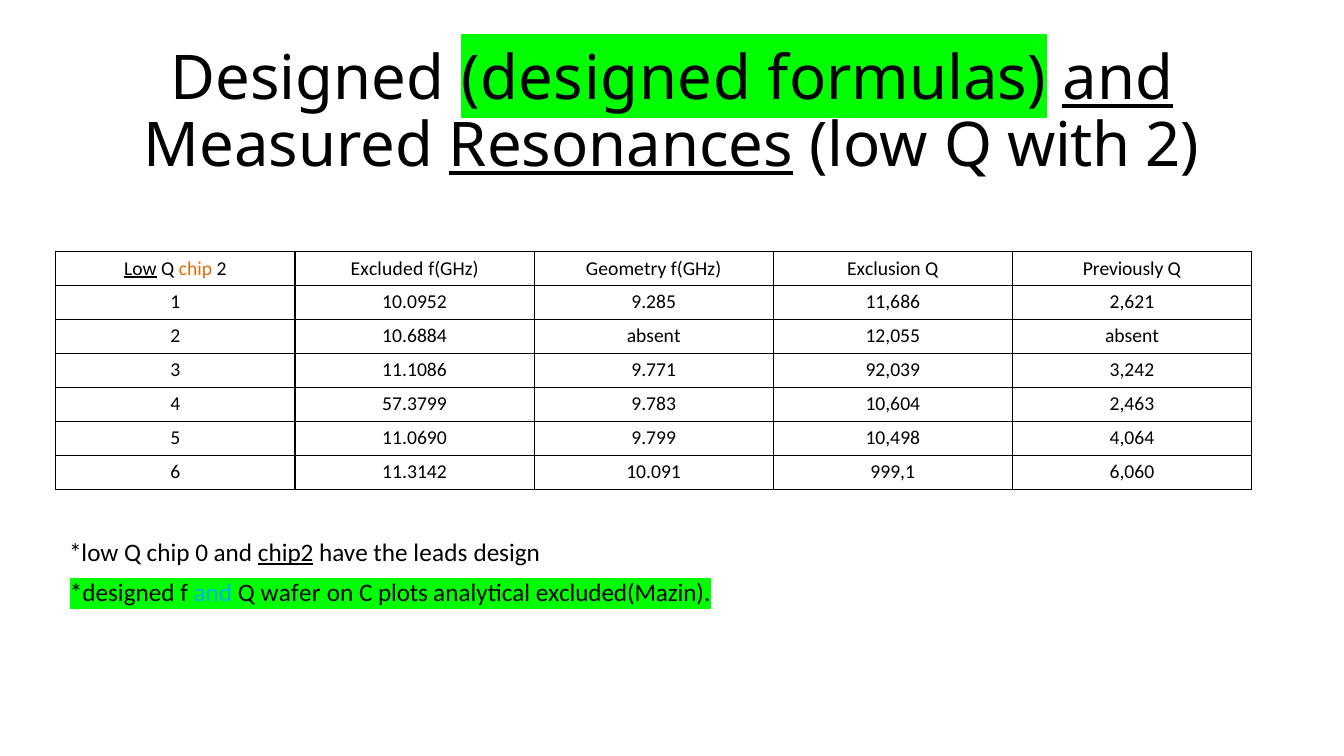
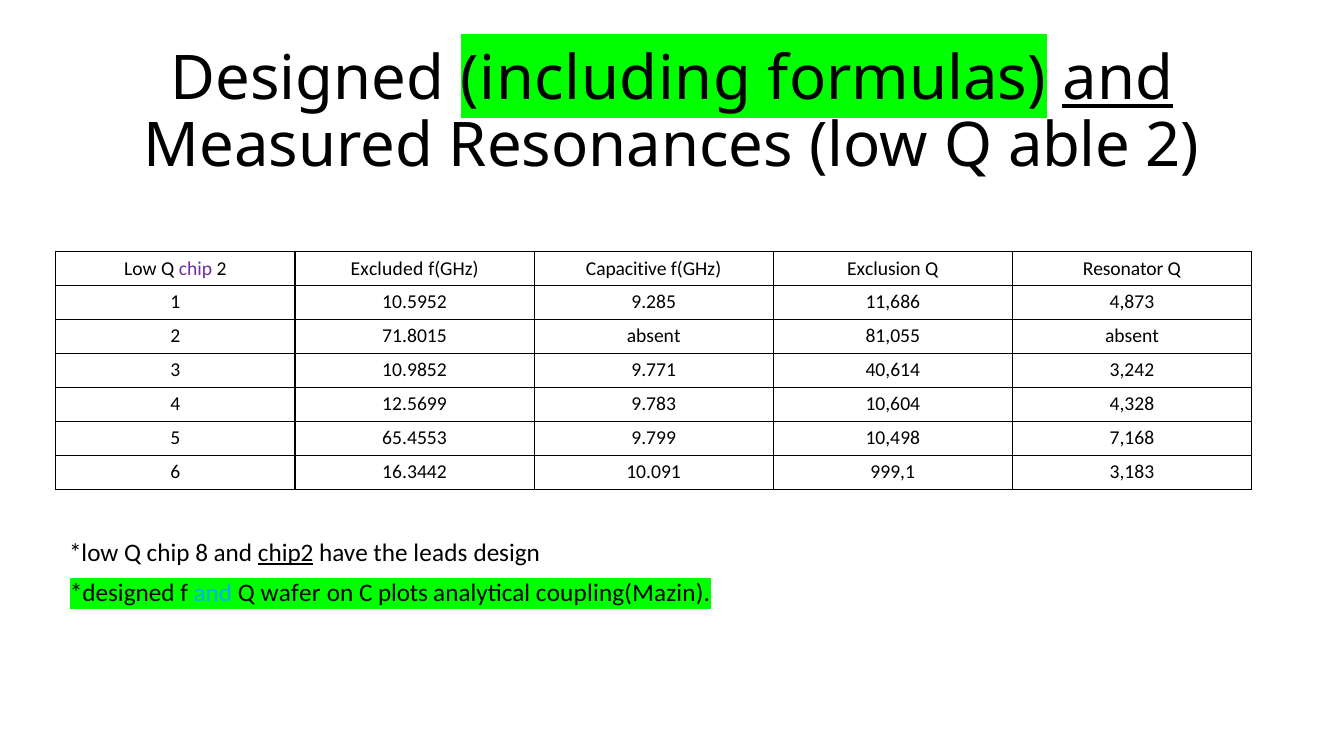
Designed designed: designed -> including (606, 80)
Resonances underline: present -> none (621, 146)
with: with -> able (1069, 146)
Low underline: present -> none (140, 269)
chip colour: orange -> purple (195, 269)
Geometry: Geometry -> Capacitive (626, 269)
Previously: Previously -> Resonator (1123, 269)
10.0952: 10.0952 -> 10.5952 (415, 303)
2,621: 2,621 -> 4,873 (1132, 303)
10.6884: 10.6884 -> 71.8015 (415, 336)
12,055: 12,055 -> 81,055 (893, 336)
11.1086: 11.1086 -> 10.9852 (415, 370)
92,039: 92,039 -> 40,614 (893, 370)
57.3799: 57.3799 -> 12.5699 (415, 404)
2,463: 2,463 -> 4,328 (1132, 404)
11.0690: 11.0690 -> 65.4553 (415, 438)
4,064: 4,064 -> 7,168 (1132, 438)
11.3142: 11.3142 -> 16.3442 (415, 472)
6,060: 6,060 -> 3,183 (1132, 472)
0: 0 -> 8 (202, 553)
excluded(Mazin: excluded(Mazin -> coupling(Mazin (623, 594)
